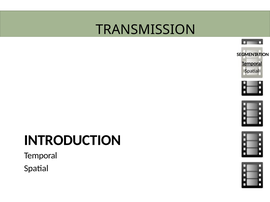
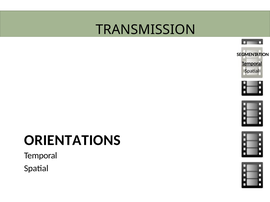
INTRODUCTION: INTRODUCTION -> ORIENTATIONS (72, 141)
